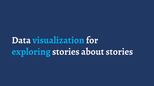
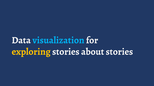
exploring colour: light blue -> yellow (31, 52)
